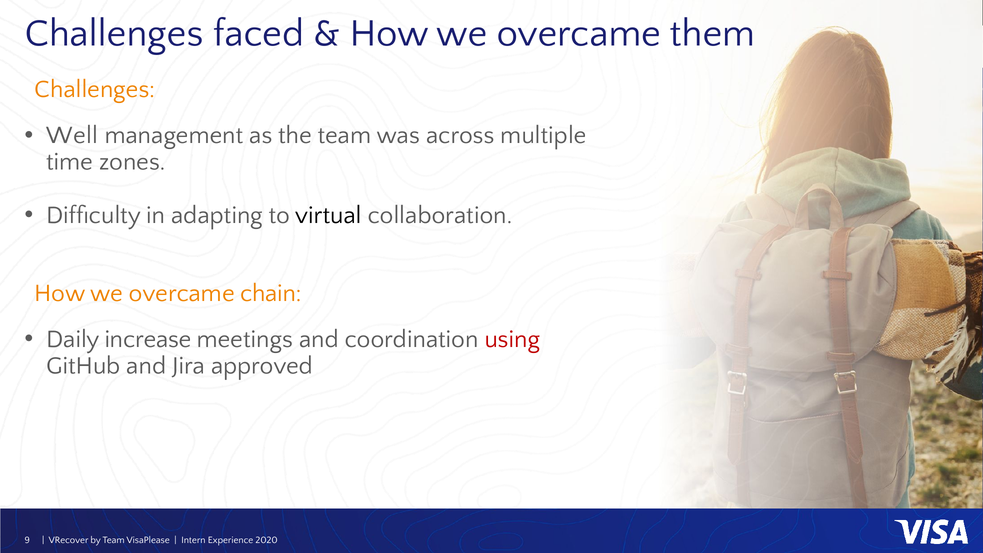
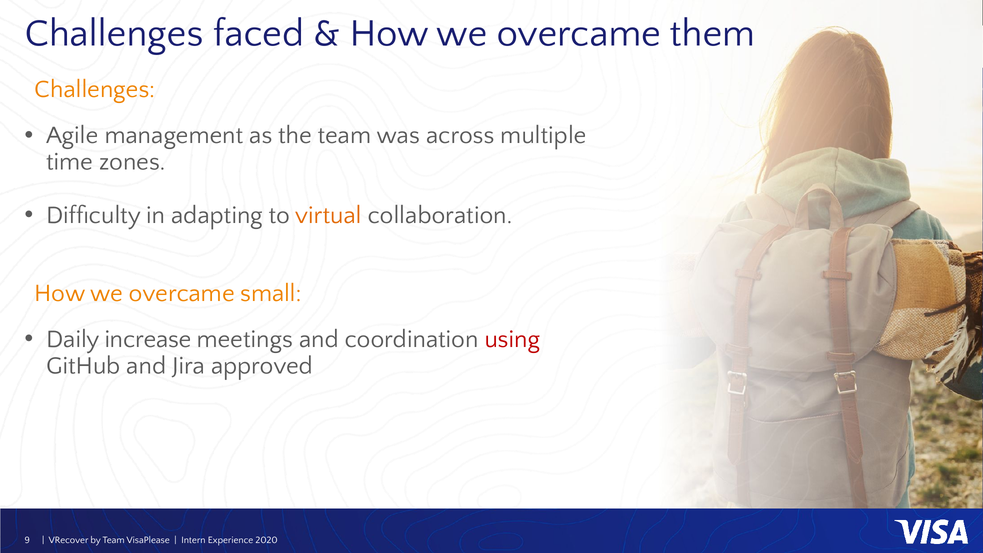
Well: Well -> Agile (72, 135)
virtual colour: black -> orange (329, 215)
chain: chain -> small (271, 293)
